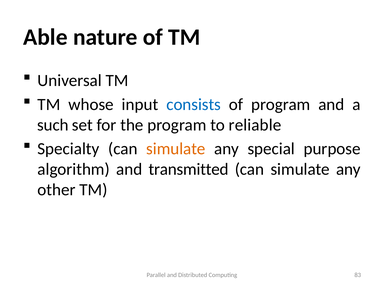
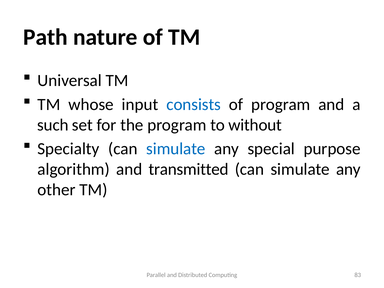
Able: Able -> Path (45, 37)
reliable: reliable -> without (255, 125)
simulate colour: orange -> blue (176, 149)
